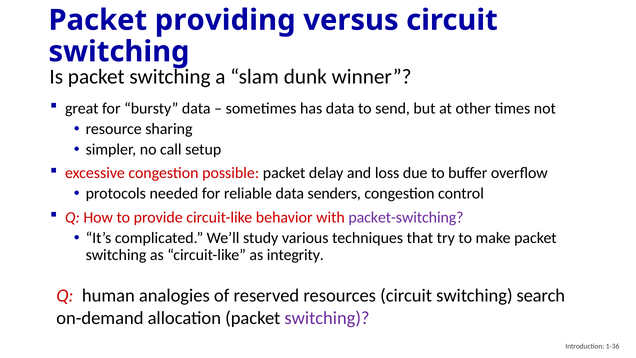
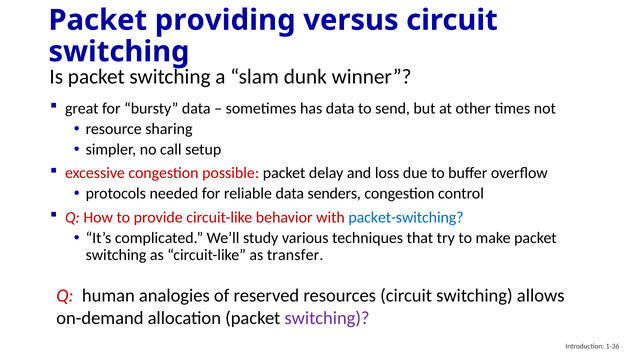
packet-switching colour: purple -> blue (406, 217)
integrity: integrity -> transfer (295, 255)
search: search -> allows (541, 295)
